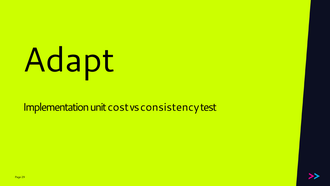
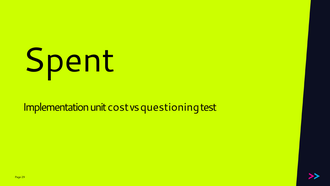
Adapt: Adapt -> Spent (69, 60)
consistency: consistency -> questioning (170, 107)
